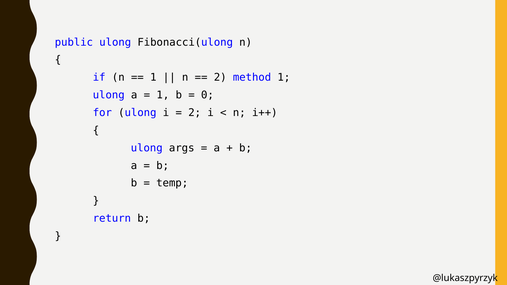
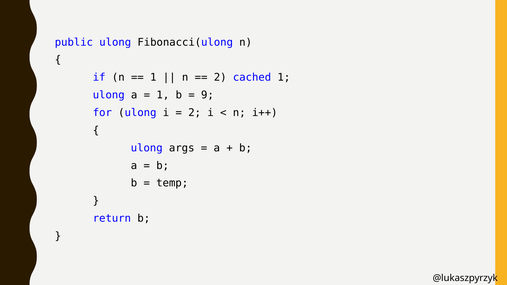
method: method -> cached (252, 77)
0: 0 -> 9 (207, 95)
